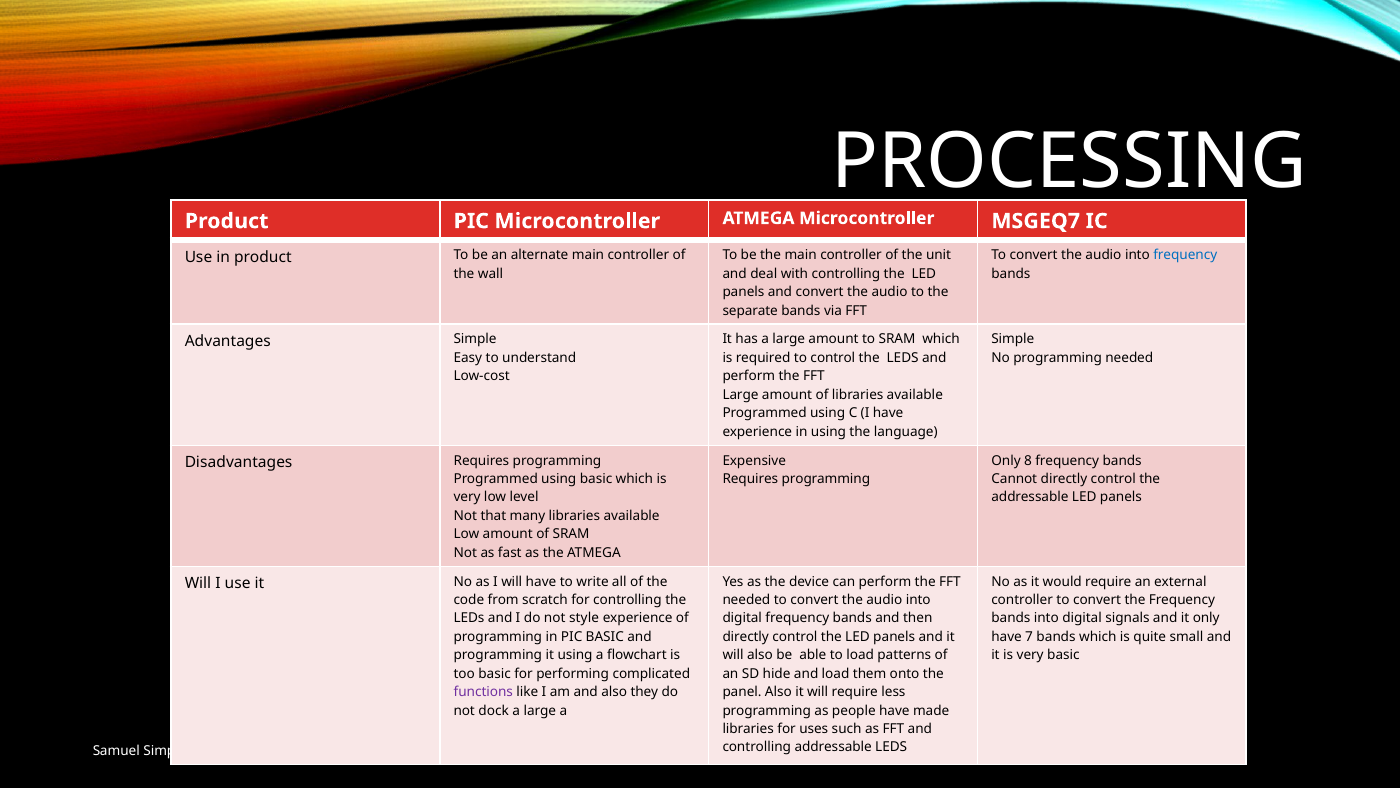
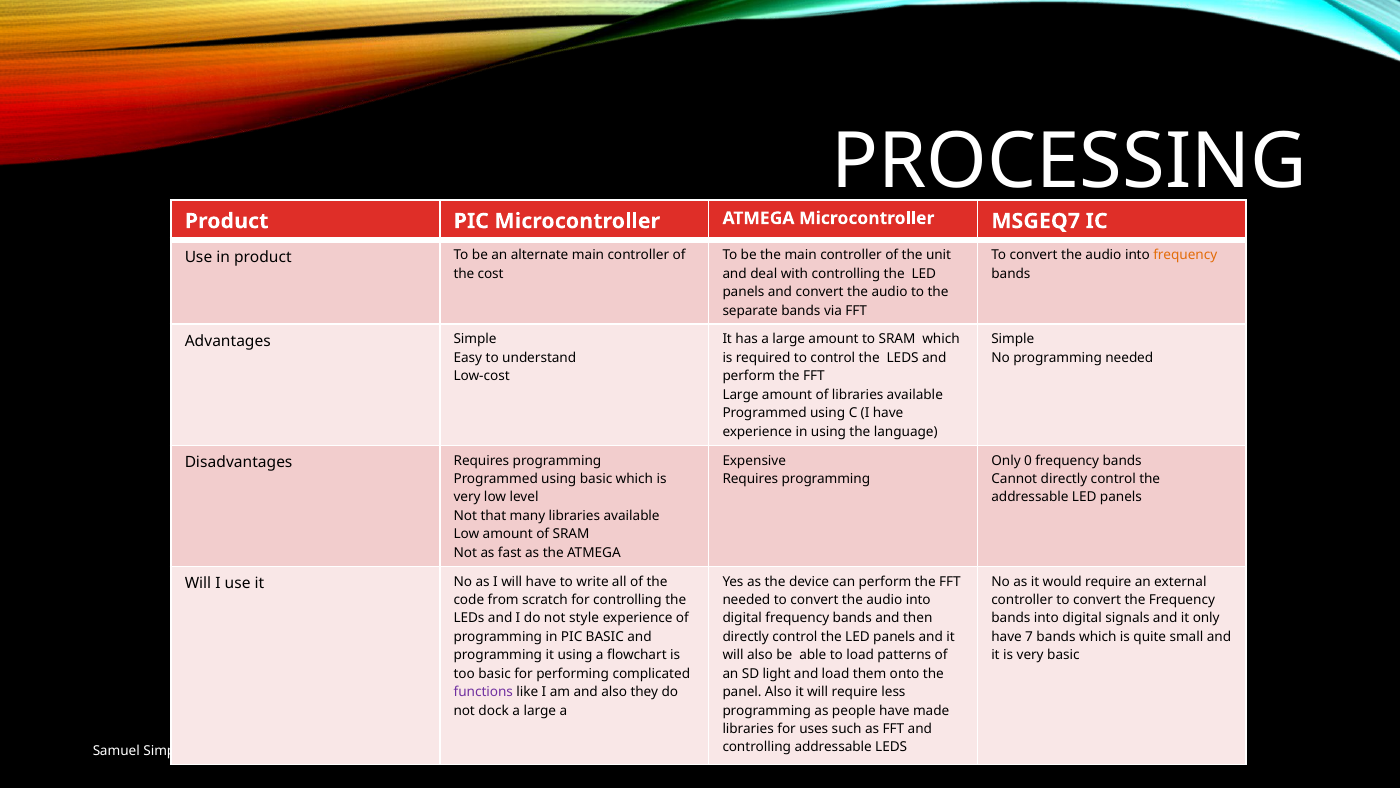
frequency colour: blue -> orange (1185, 255)
wall: wall -> cost (491, 274)
8: 8 -> 0 (1028, 460)
hide: hide -> light (777, 673)
